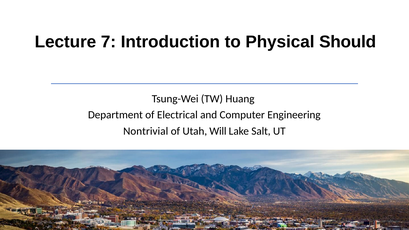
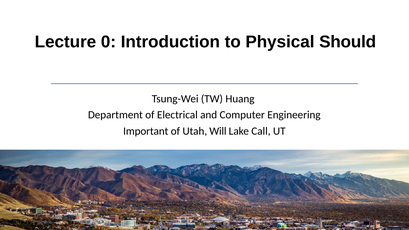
7: 7 -> 0 (108, 42)
Nontrivial: Nontrivial -> Important (146, 131)
Salt: Salt -> Call (261, 131)
